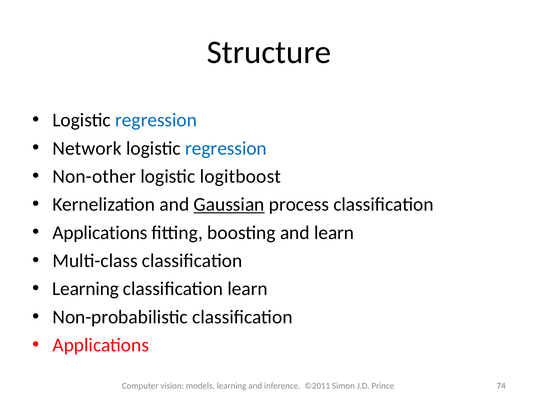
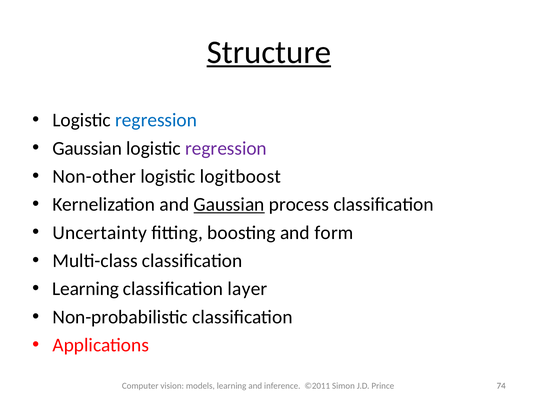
Structure underline: none -> present (269, 52)
Network: Network -> Gaussian (87, 148)
regression colour: blue -> purple (226, 148)
Applications: Applications -> Uncertainty (100, 232)
and learn: learn -> form (334, 232)
classification learn: learn -> layer (247, 289)
